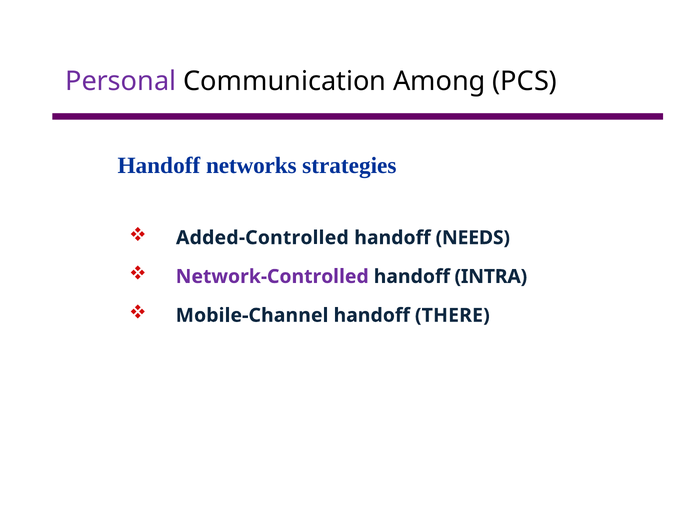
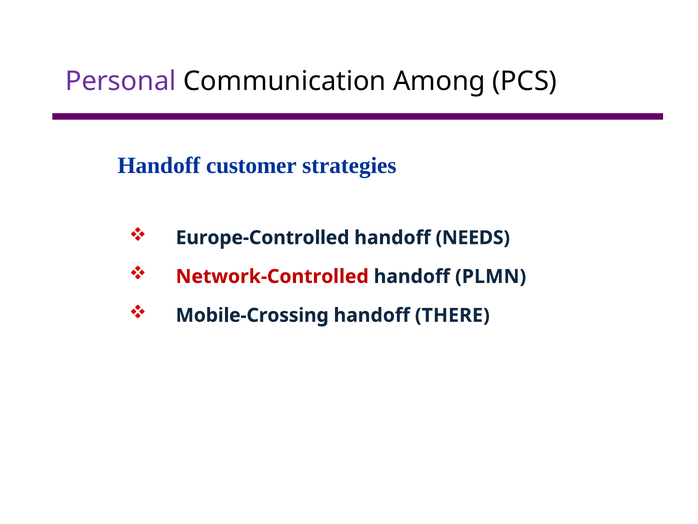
networks: networks -> customer (251, 166)
Added-Controlled: Added-Controlled -> Europe-Controlled (263, 238)
Network-Controlled colour: purple -> red (272, 276)
INTRA: INTRA -> PLMN (491, 276)
Mobile-Channel: Mobile-Channel -> Mobile-Crossing (252, 315)
